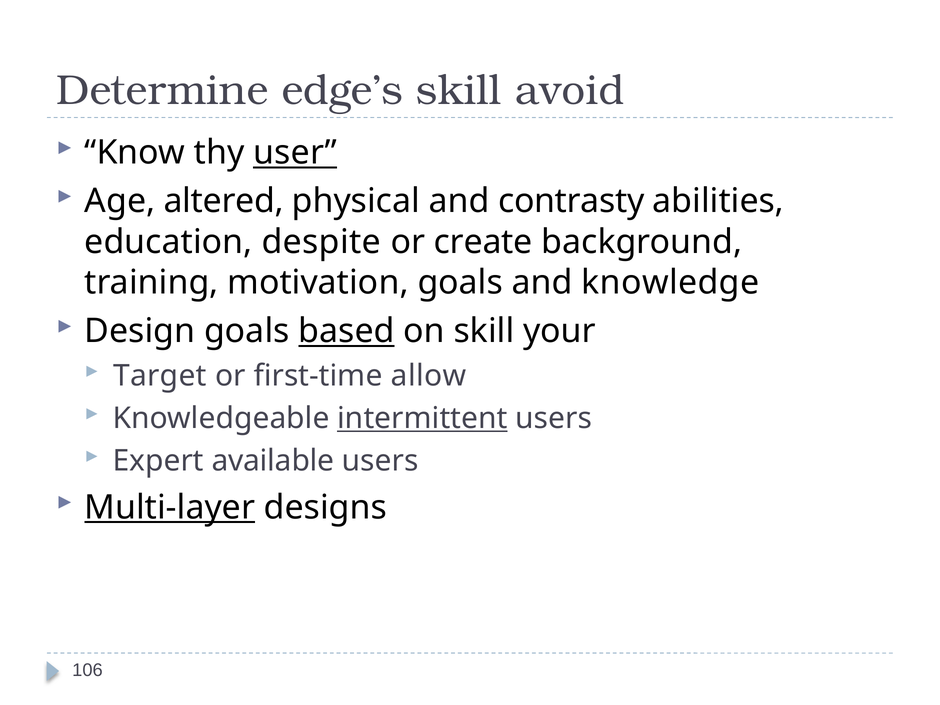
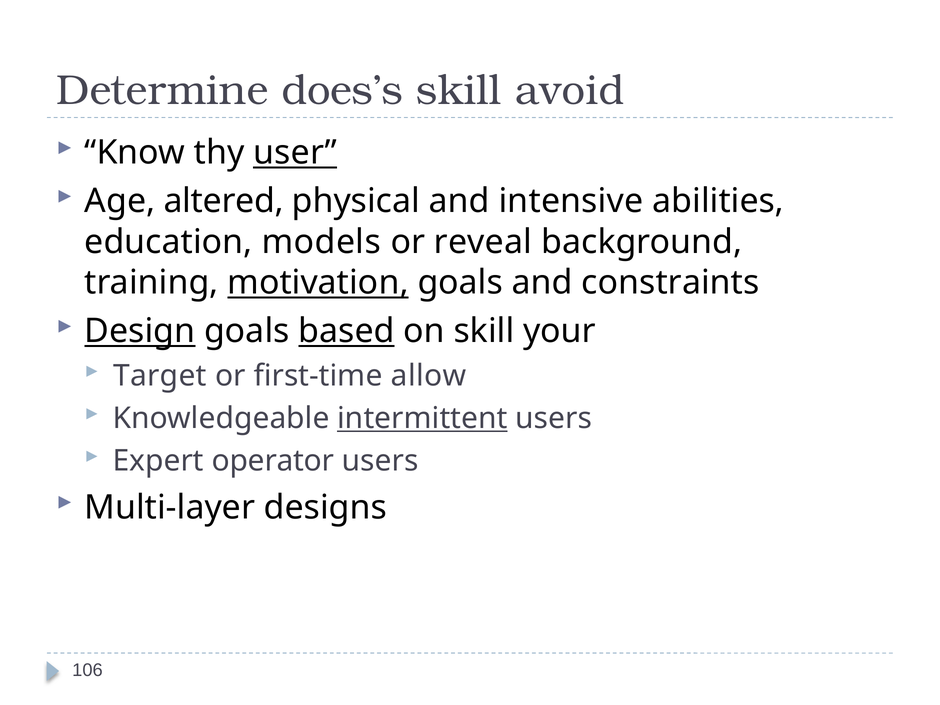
edge’s: edge’s -> does’s (342, 91)
contrasty: contrasty -> intensive (571, 201)
despite: despite -> models (321, 242)
create: create -> reveal (483, 242)
motivation underline: none -> present (318, 283)
knowledge: knowledge -> constraints (670, 283)
Design underline: none -> present (140, 331)
available: available -> operator (273, 461)
Multi-layer underline: present -> none (170, 507)
